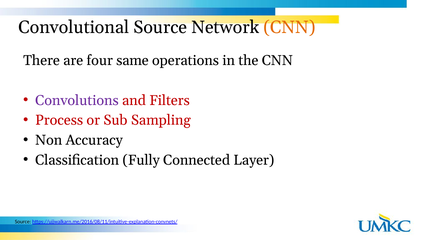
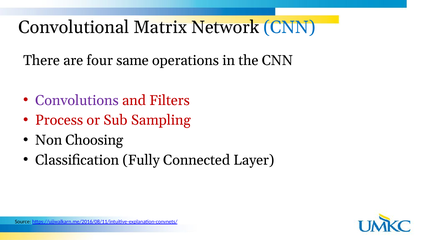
Convolutional Source: Source -> Matrix (160, 27)
CNN colour: orange -> blue (290, 27)
Accuracy: Accuracy -> Choosing (94, 140)
